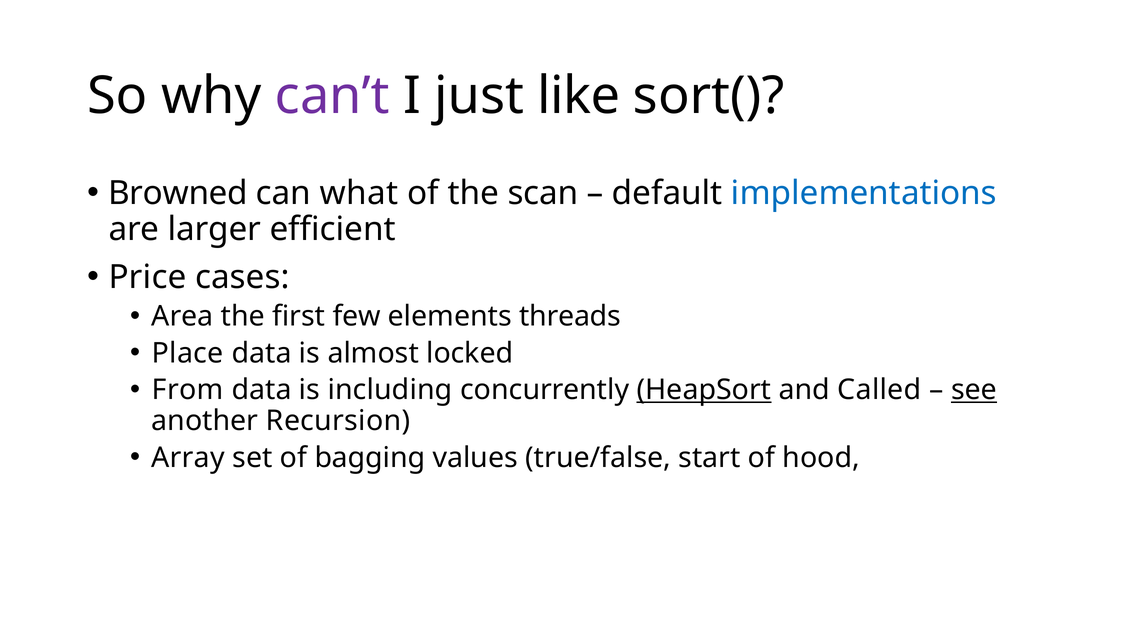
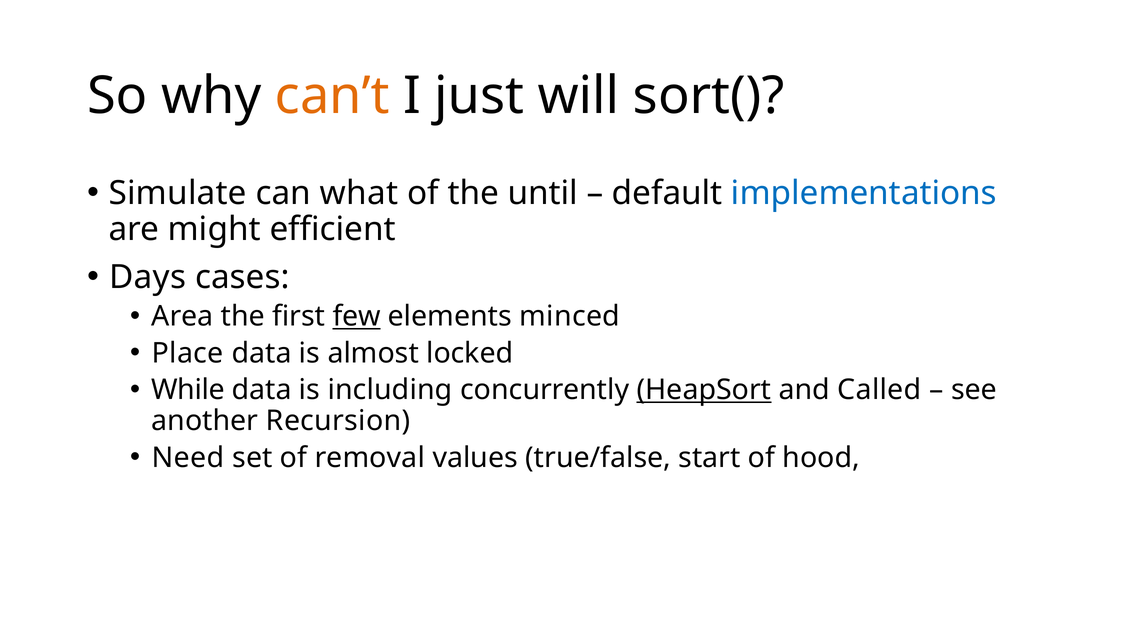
can’t colour: purple -> orange (332, 96)
like: like -> will (579, 96)
Browned: Browned -> Simulate (178, 193)
scan: scan -> until (543, 193)
larger: larger -> might (214, 229)
Price: Price -> Days (148, 277)
few underline: none -> present (357, 316)
threads: threads -> minced (570, 316)
From: From -> While (188, 390)
see underline: present -> none (974, 390)
Array: Array -> Need (188, 458)
bagging: bagging -> removal (370, 458)
